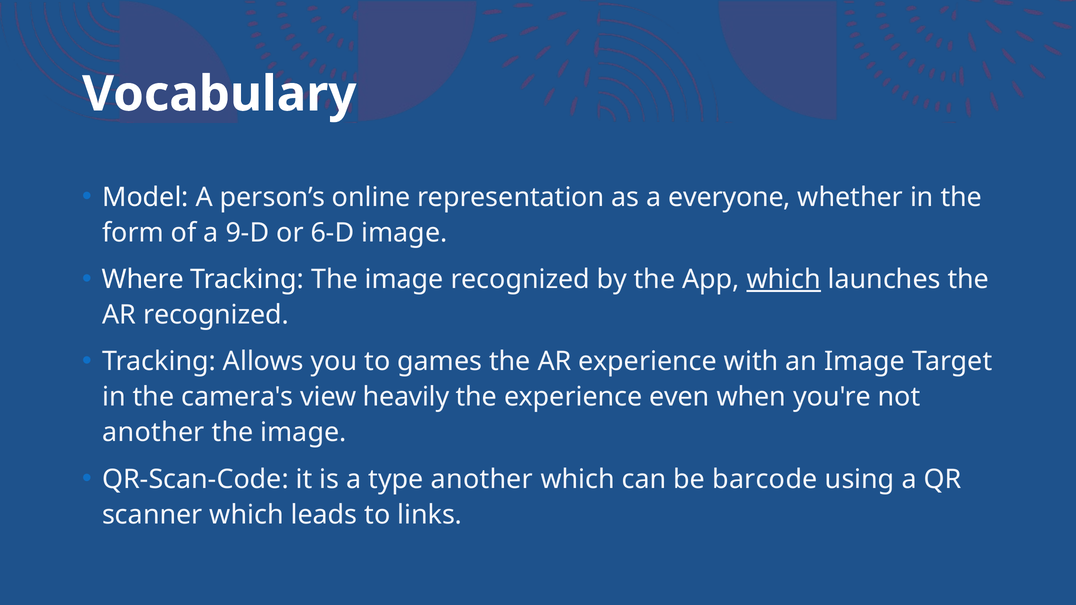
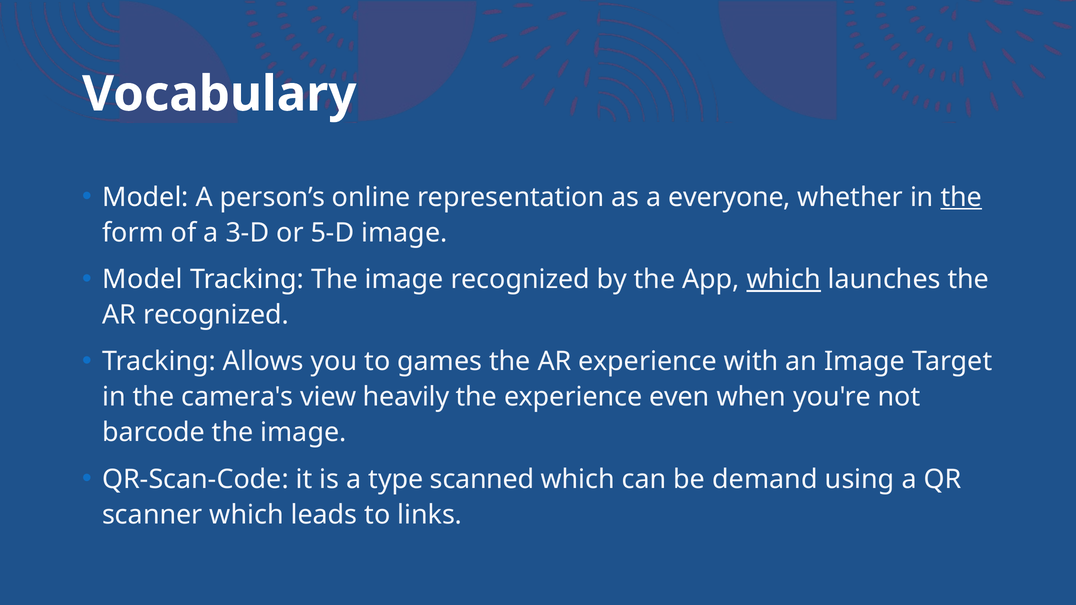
the underline: none -> present (961, 197)
9-D: 9-D -> 3-D (247, 233)
6-D: 6-D -> 5-D (332, 233)
Where: Where -> Model (143, 280)
another: another -> barcode (154, 433)
type another: another -> scanned (482, 479)
barcode: barcode -> demand (765, 479)
